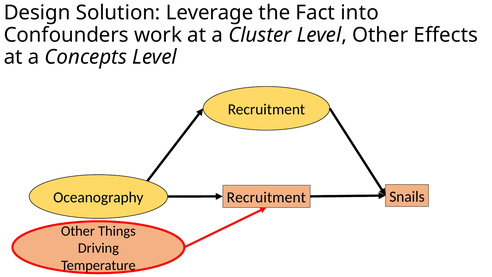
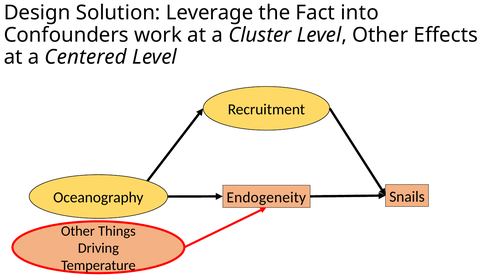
Concepts: Concepts -> Centered (86, 57)
Recruitment: Recruitment -> Endogeneity (266, 197)
